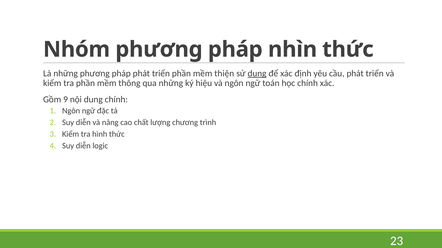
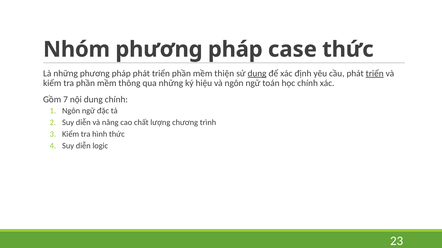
nhìn: nhìn -> case (292, 50)
triển underline: none -> present (375, 73)
9: 9 -> 7 (66, 100)
